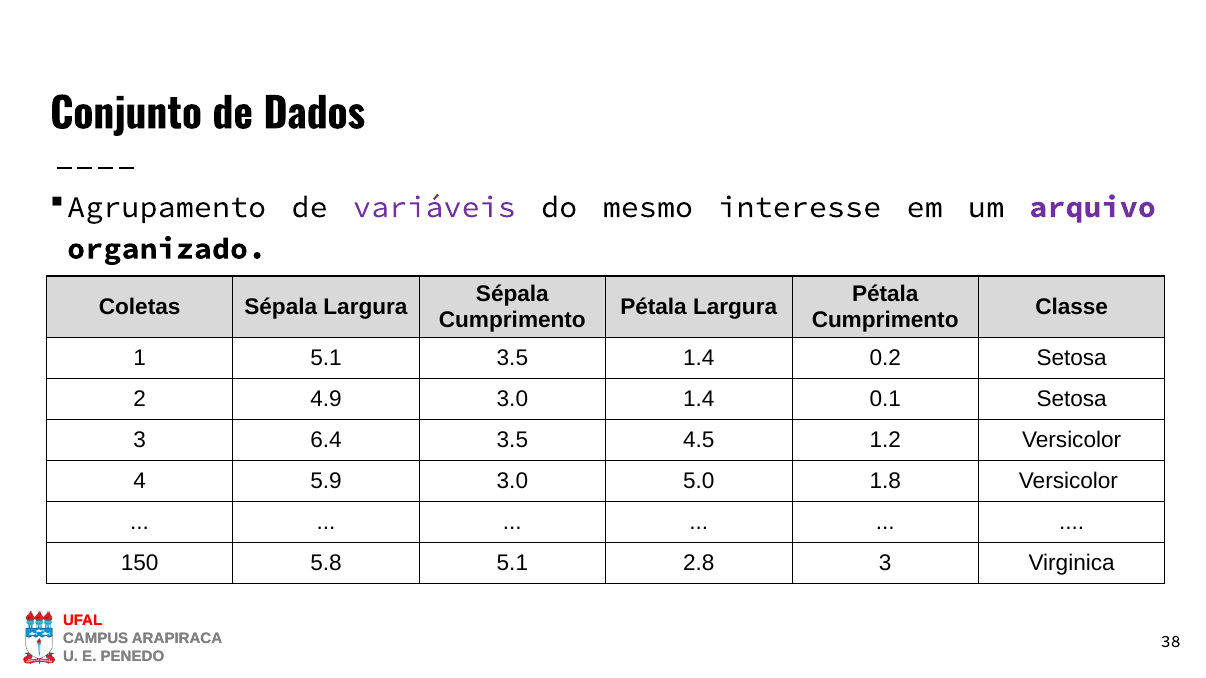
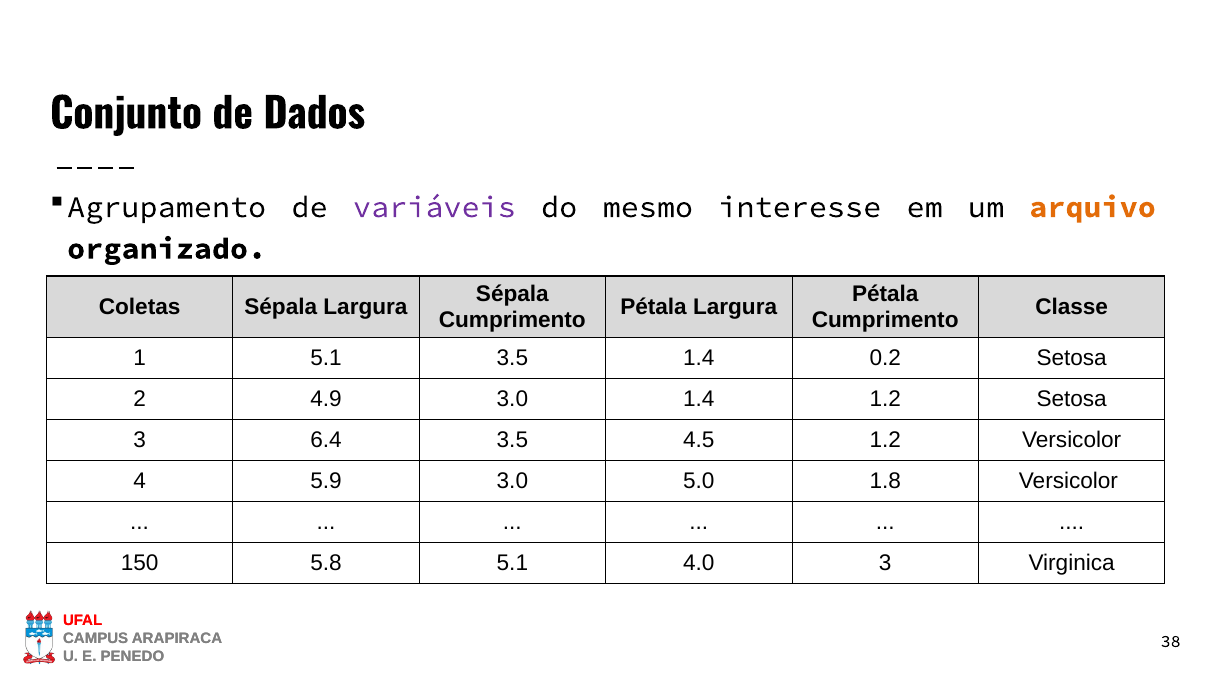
arquivo colour: purple -> orange (1093, 207)
1.4 0.1: 0.1 -> 1.2 (885, 399)
2.8: 2.8 -> 4.0 (699, 563)
